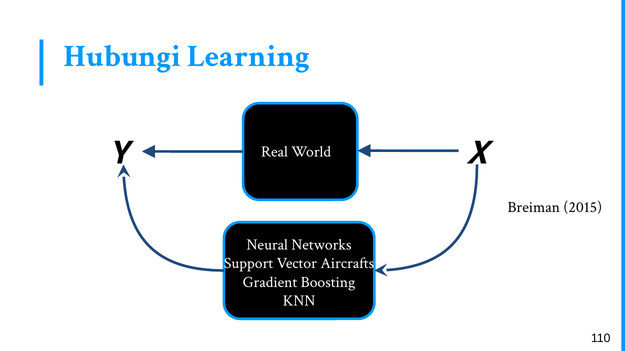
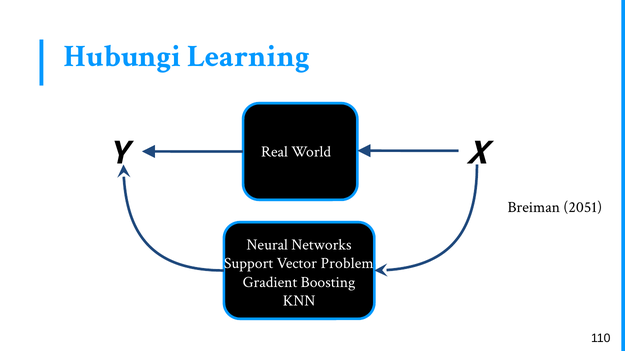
2015: 2015 -> 2051 (583, 207)
Aircrafts: Aircrafts -> Problem (347, 264)
